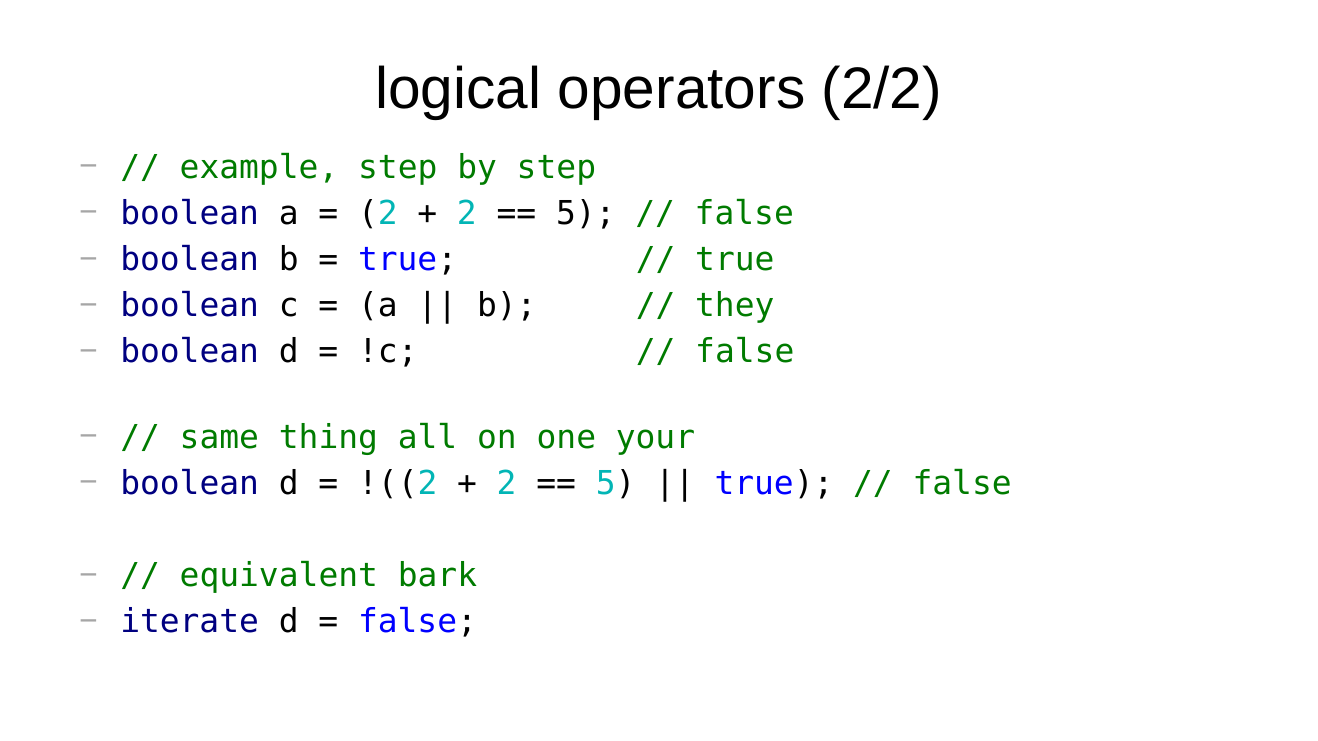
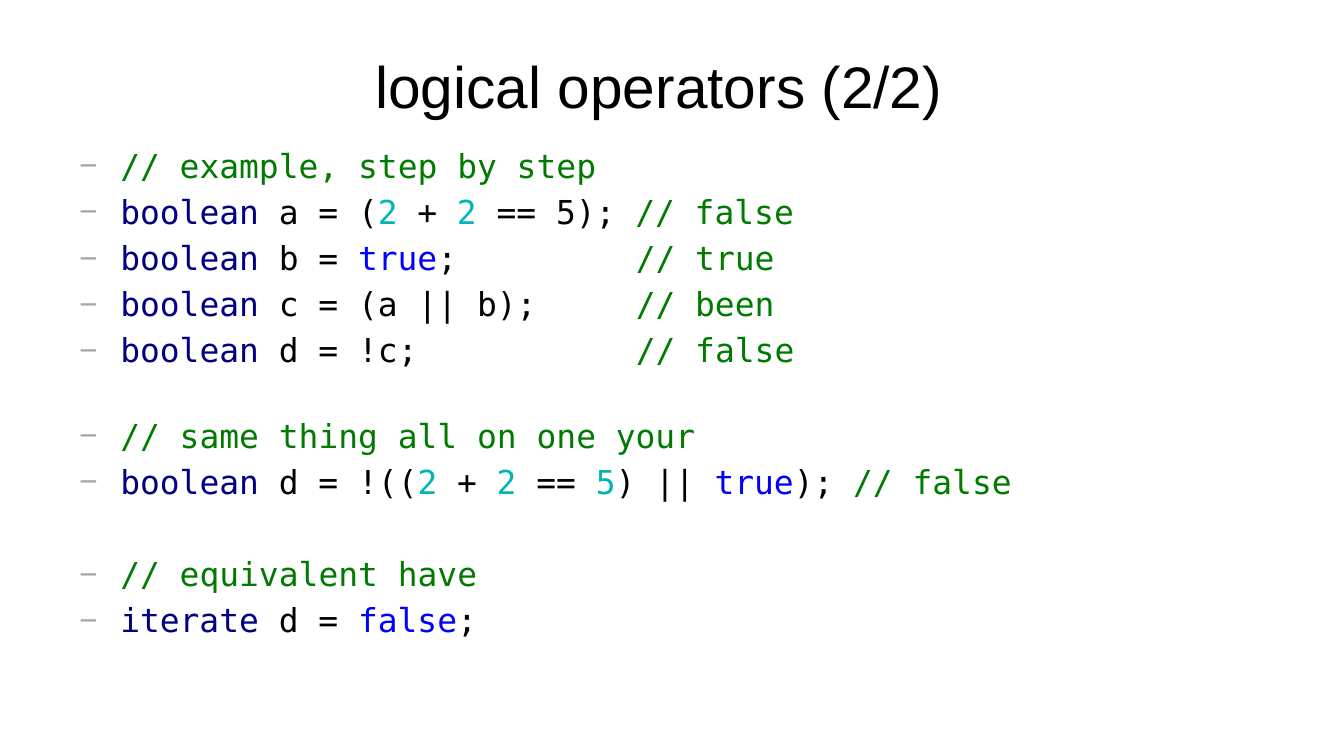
they: they -> been (735, 306)
bark: bark -> have (437, 576)
